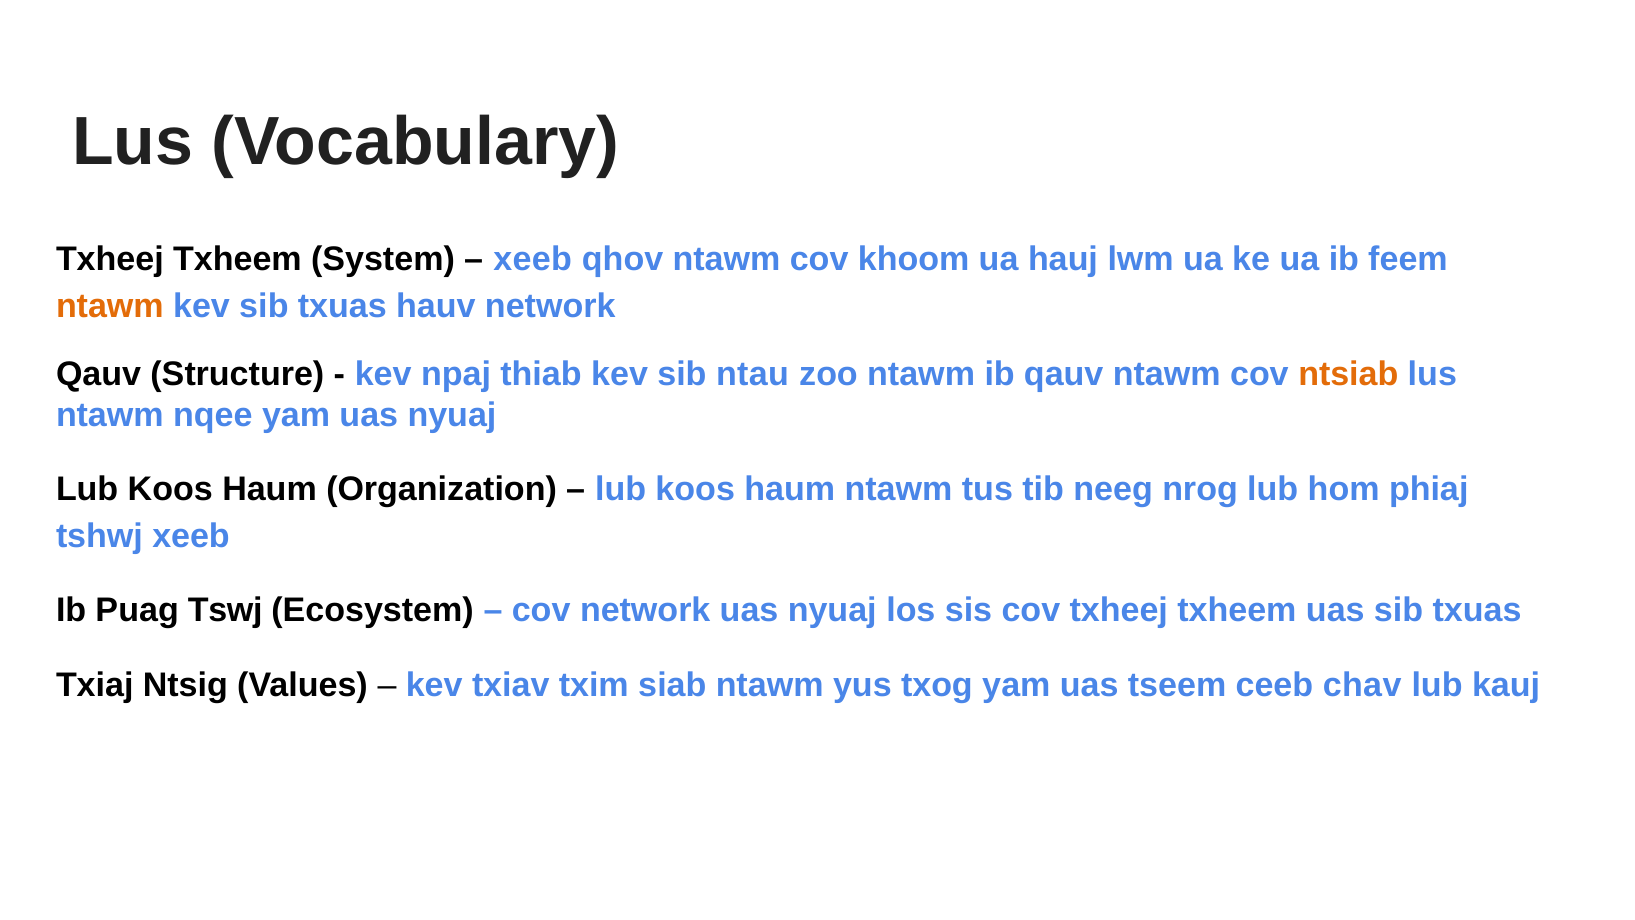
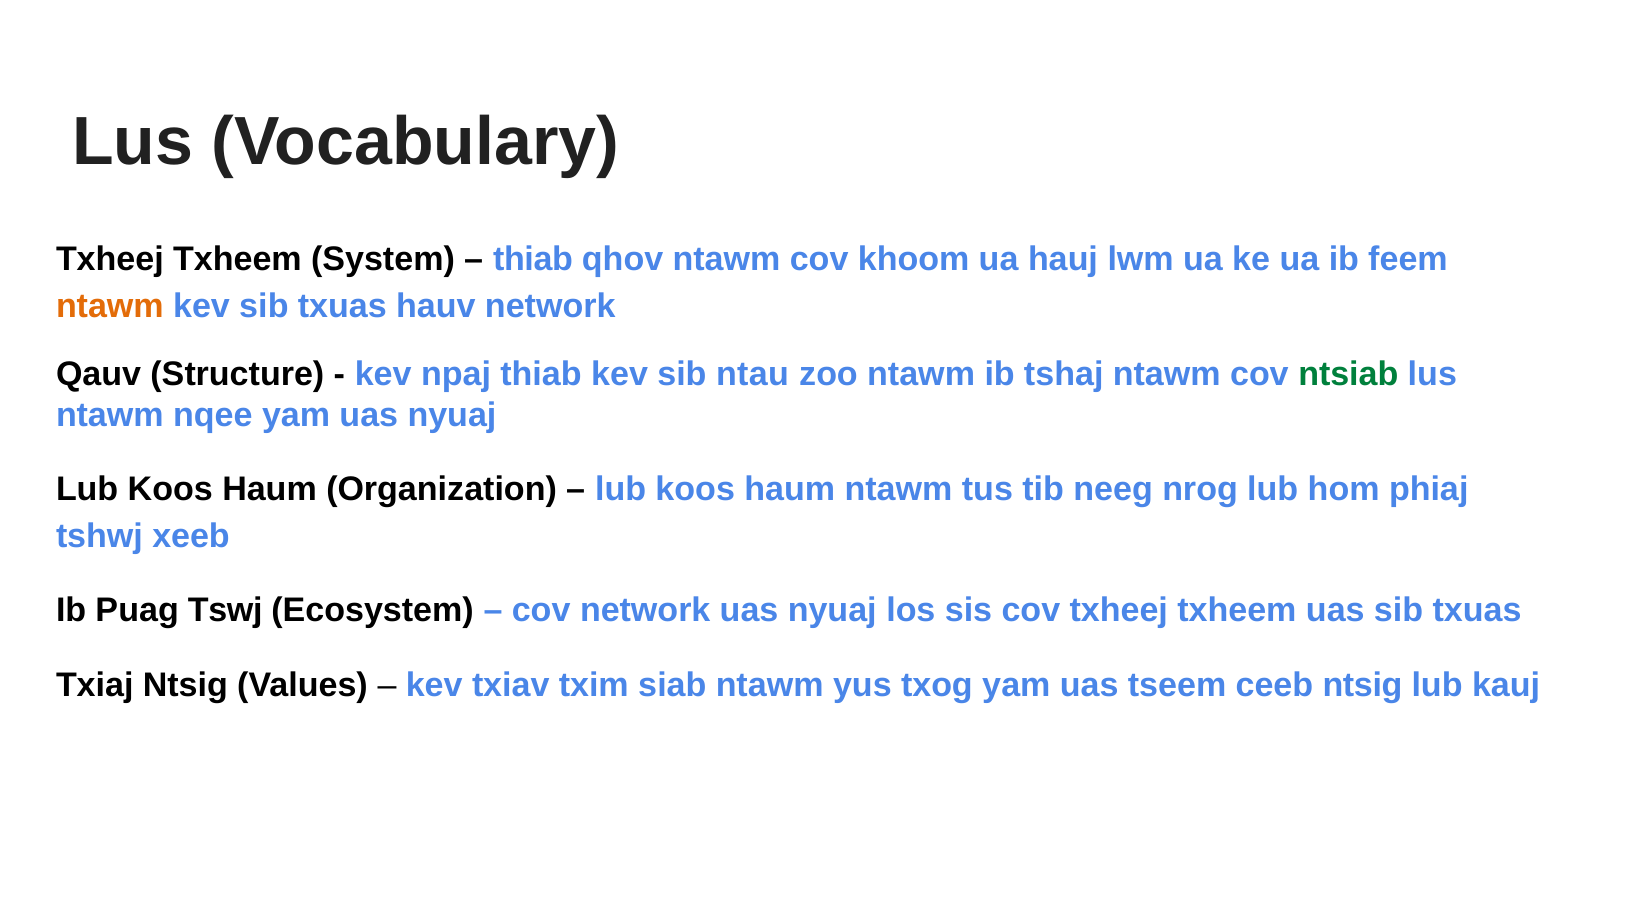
xeeb: xeeb -> thiab (533, 259)
ib qauv: qauv -> tshaj (1064, 374)
ntsiab colour: orange -> green (1348, 374)
ceeb chav: chav -> ntsig (1362, 685)
